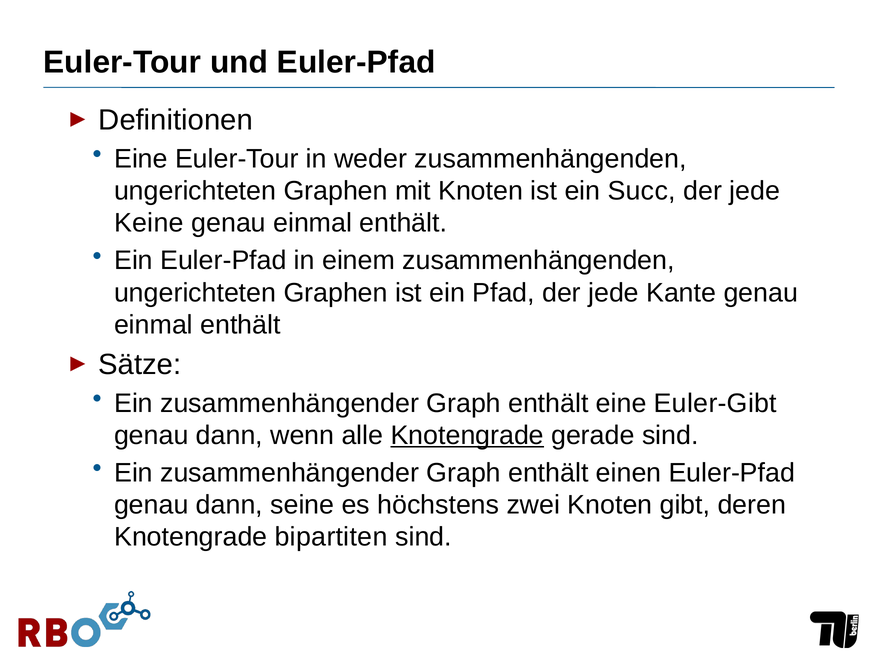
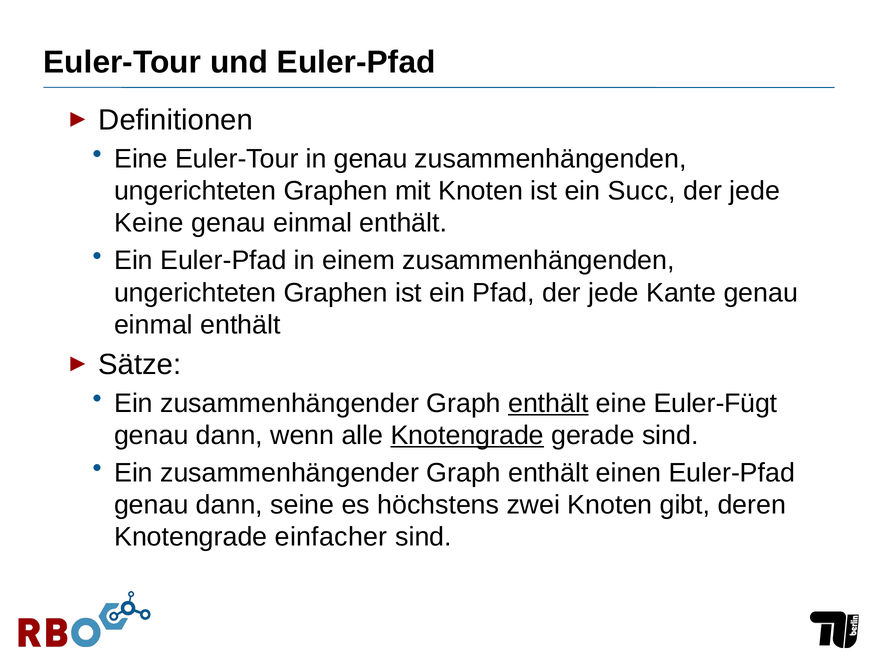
in weder: weder -> genau (371, 159)
enthält underline: none -> present (548, 404)
Euler-Gibt: Euler-Gibt -> Euler-Fügt (716, 404)
bipartiten: bipartiten -> einfacher (331, 538)
